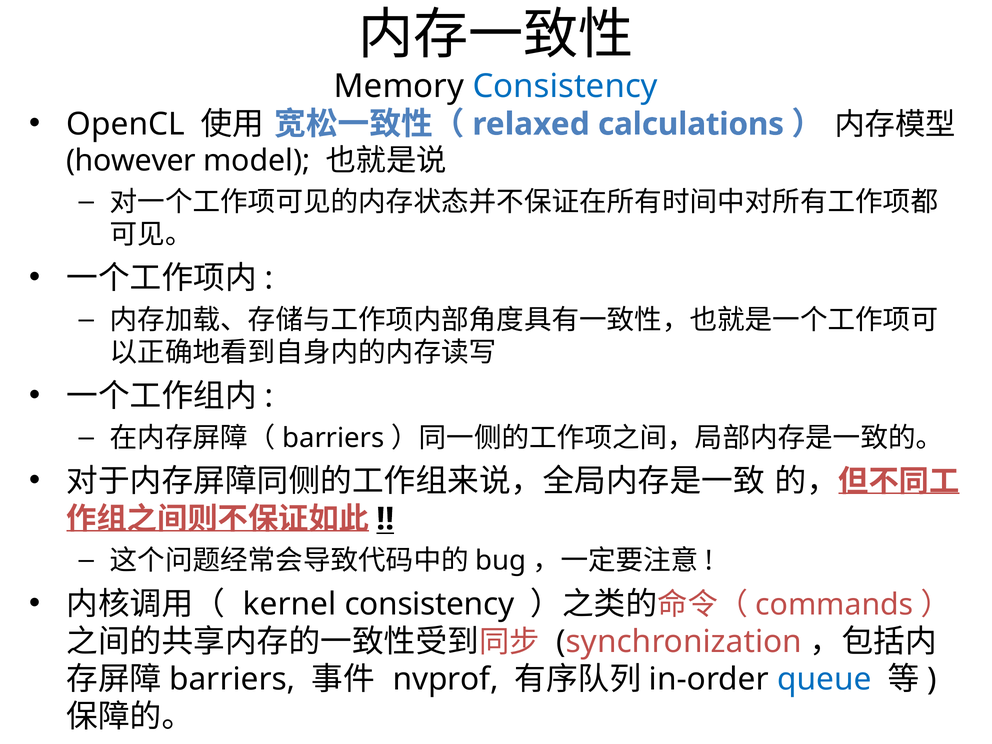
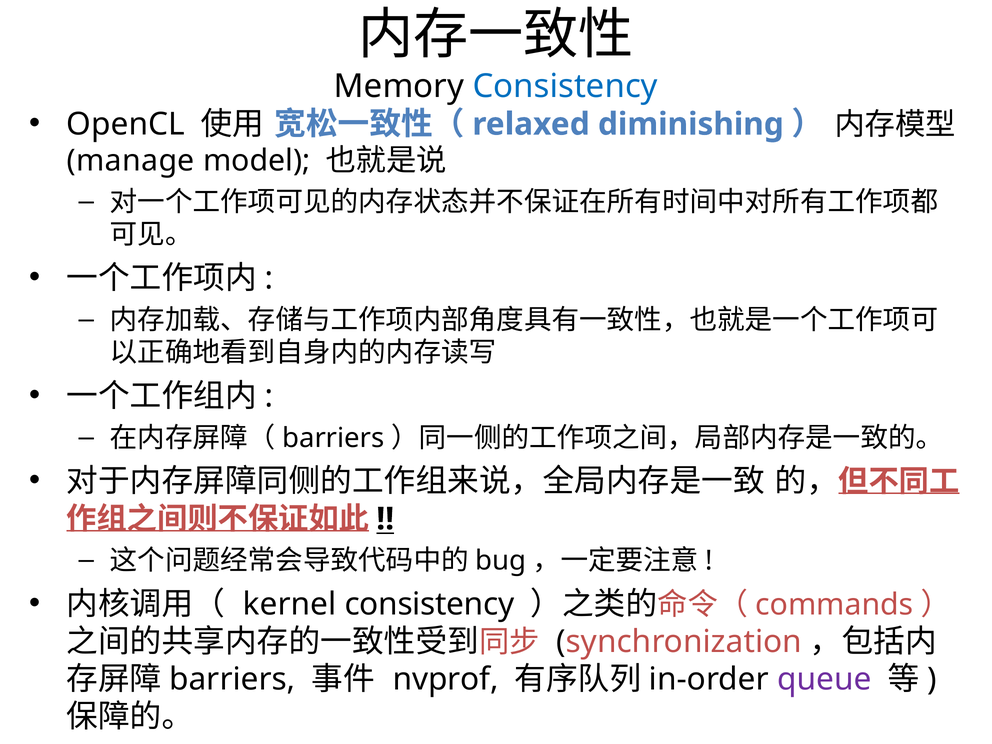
calculations: calculations -> diminishing (691, 124)
however: however -> manage (131, 161)
queue colour: blue -> purple (824, 679)
